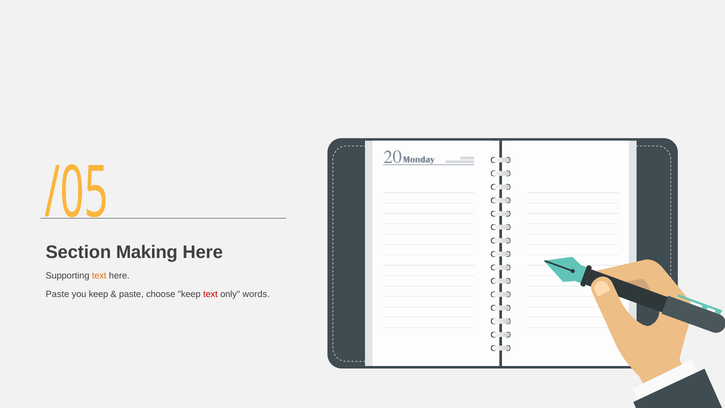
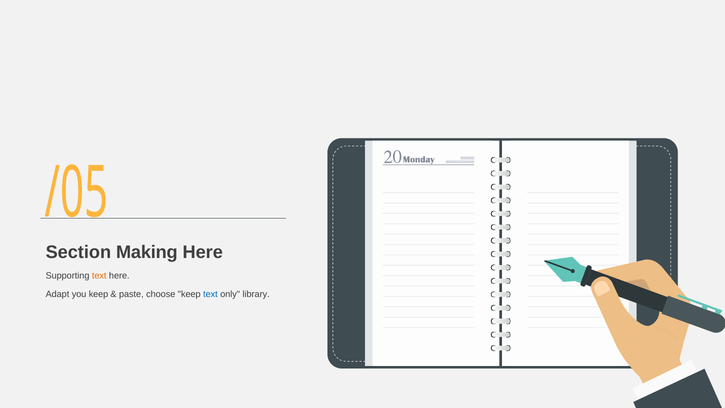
Paste: Paste -> Adapt (57, 294)
text colour: red -> blue (210, 294)
words: words -> library (256, 294)
